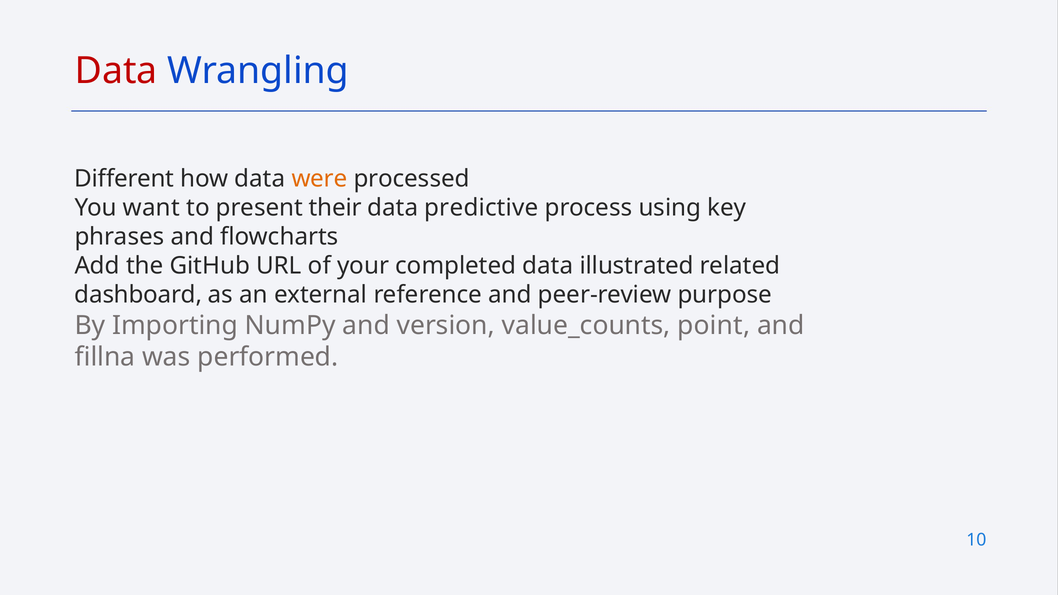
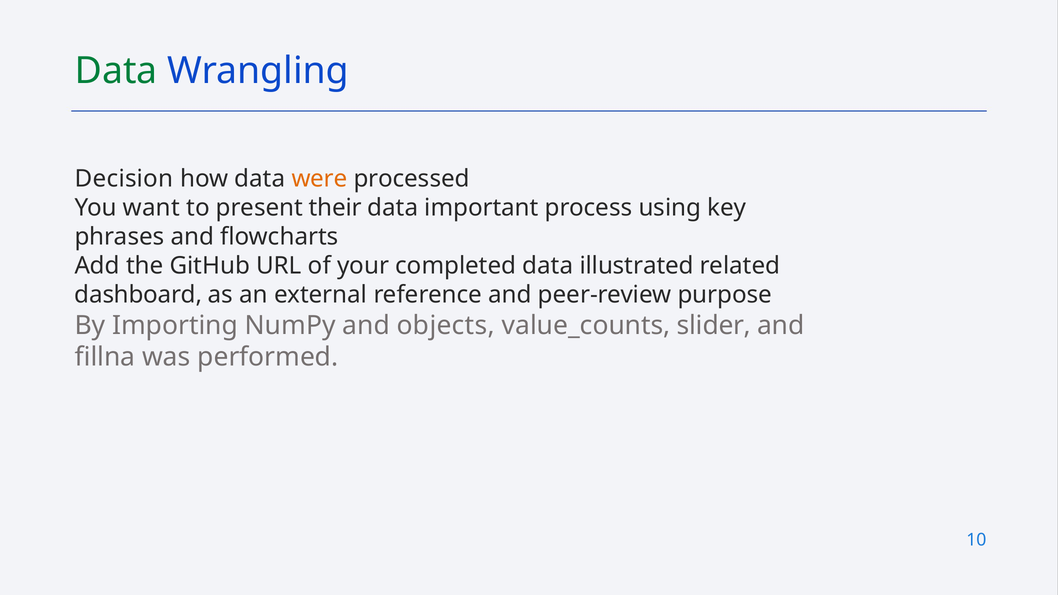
Data colour: red -> green (116, 71)
Different: Different -> Decision (124, 179)
predictive: predictive -> important (482, 208)
version: version -> objects (446, 325)
point: point -> slider (714, 325)
